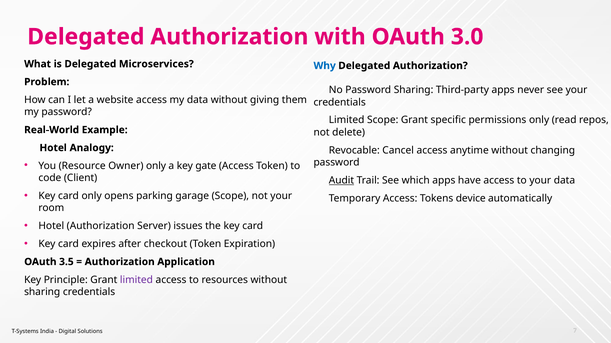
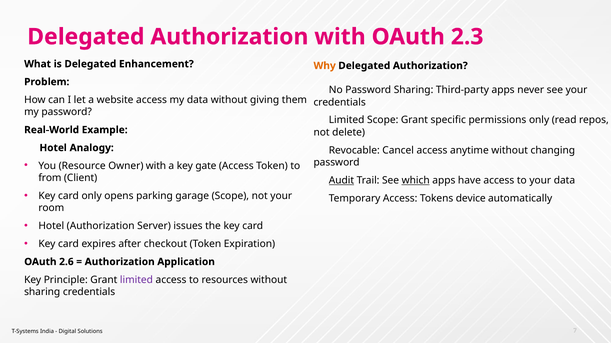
3.0: 3.0 -> 2.3 (467, 37)
Microservices: Microservices -> Enhancement (156, 64)
Why colour: blue -> orange (325, 66)
Owner only: only -> with (156, 166)
code: code -> from (50, 178)
which underline: none -> present (416, 181)
3.5: 3.5 -> 2.6 (66, 262)
